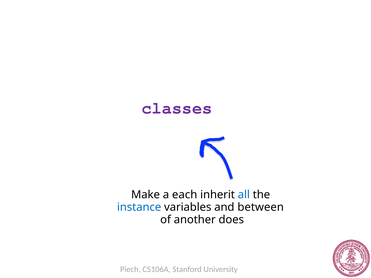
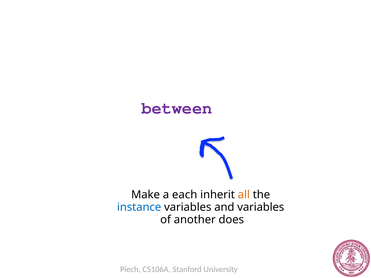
classes: classes -> between (177, 108)
all colour: blue -> orange (244, 195)
and between: between -> variables (261, 207)
